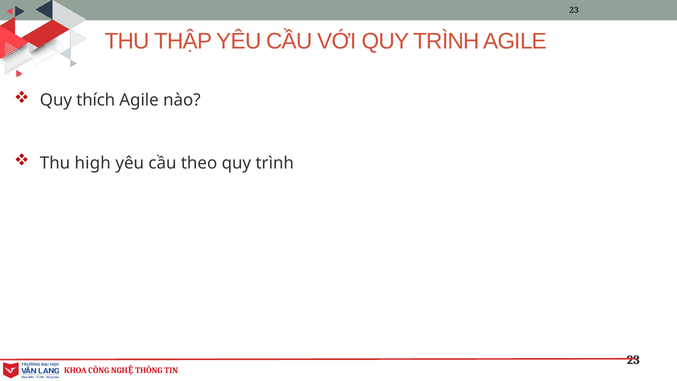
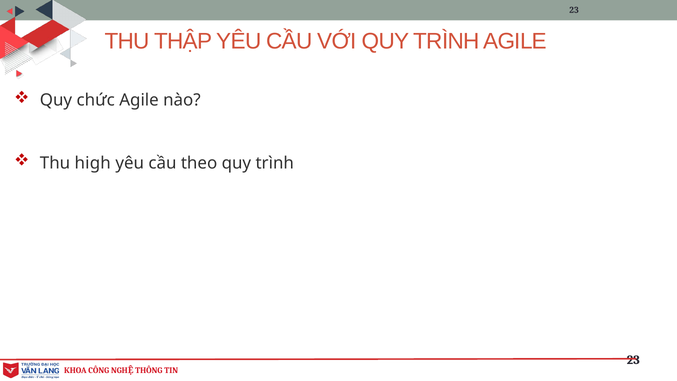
thích: thích -> chức (96, 100)
